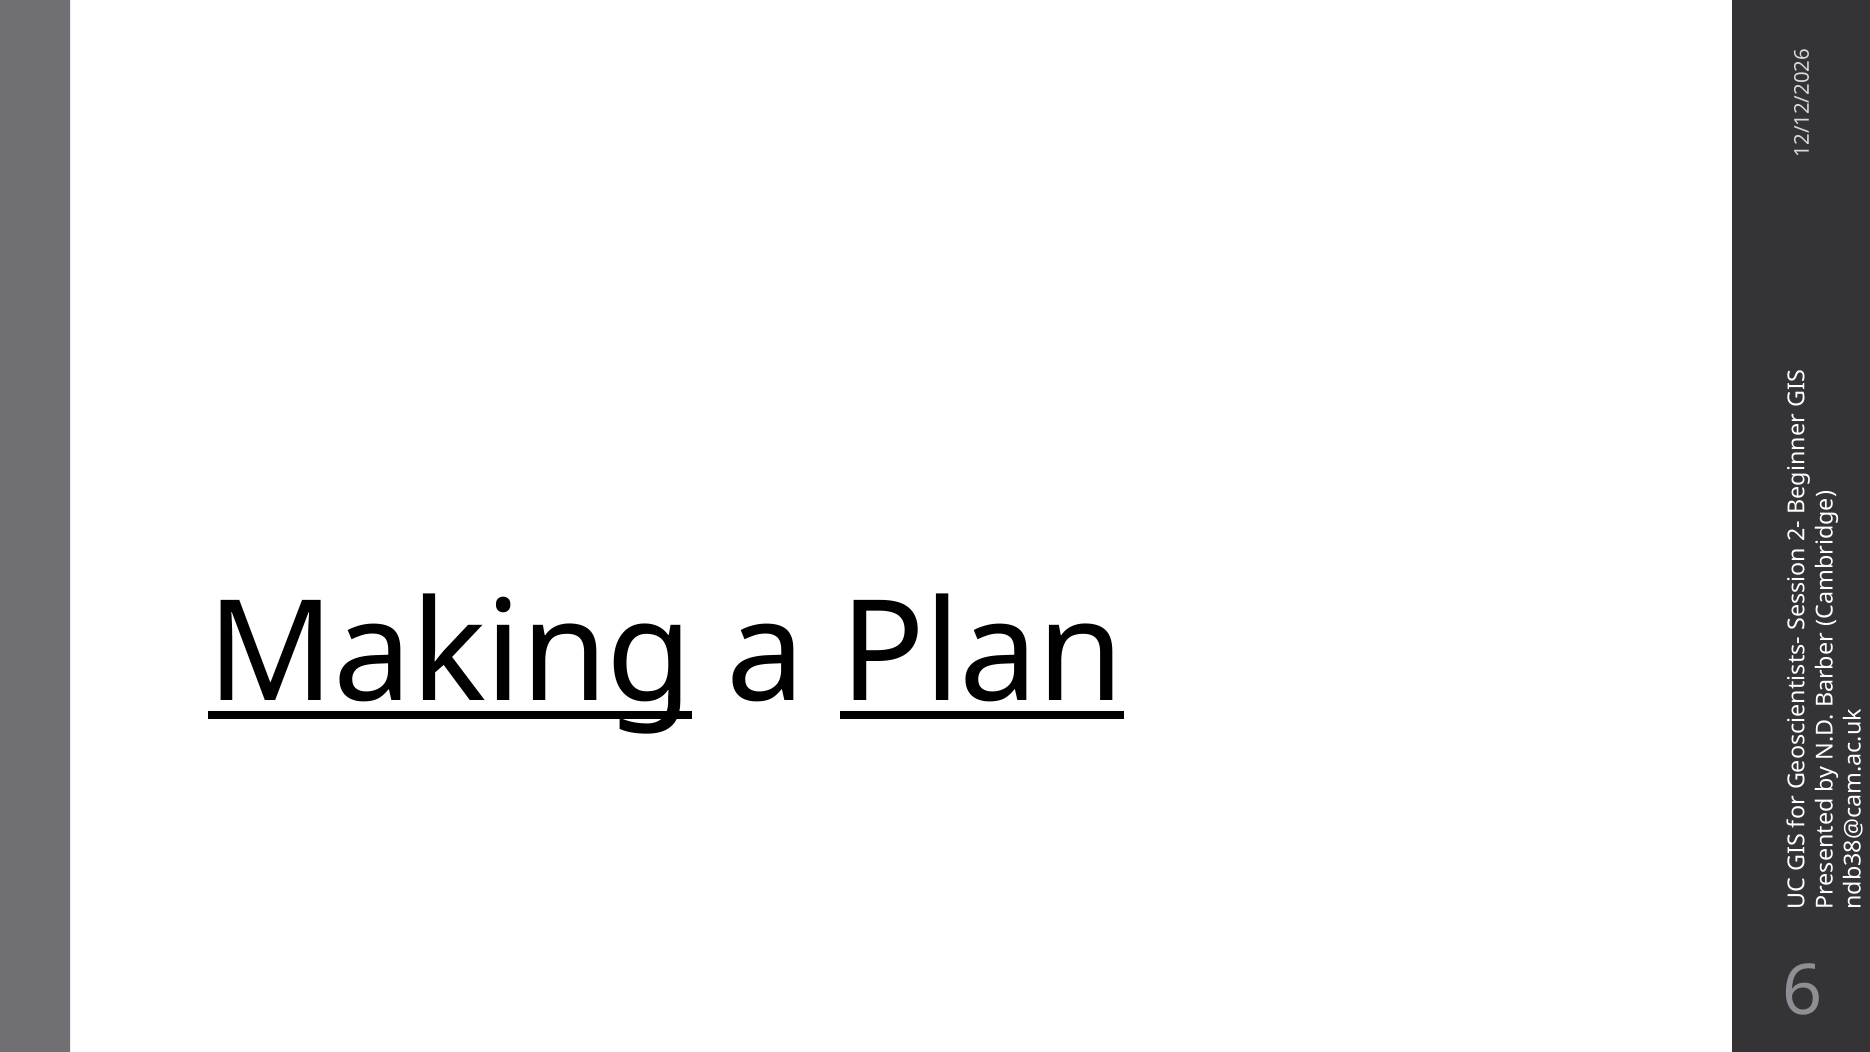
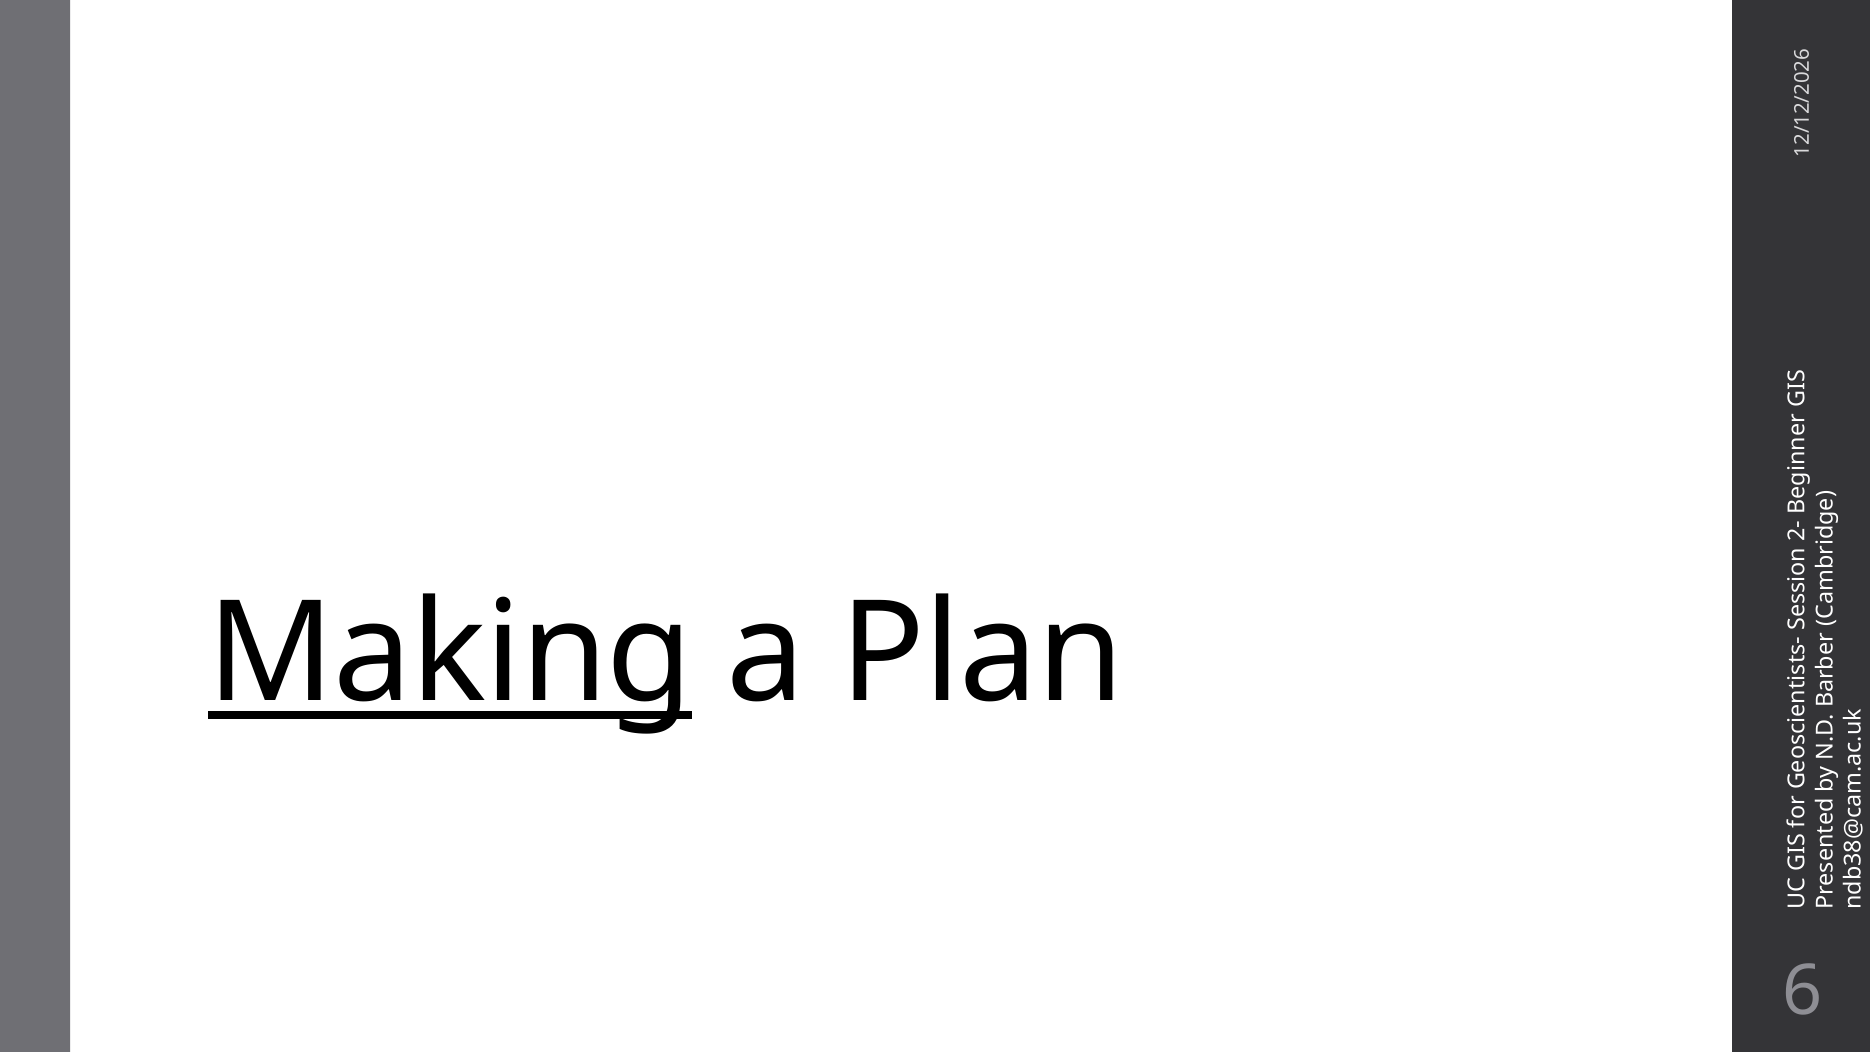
Plan underline: present -> none (982, 654)
